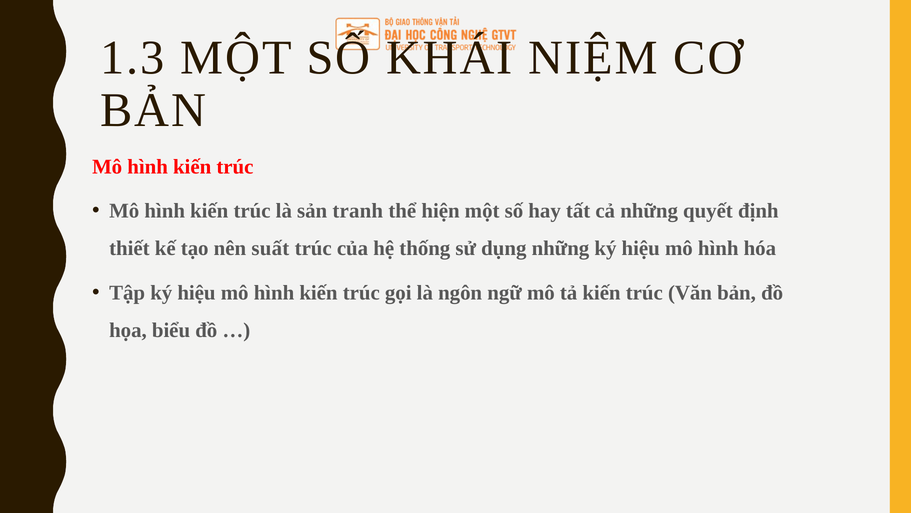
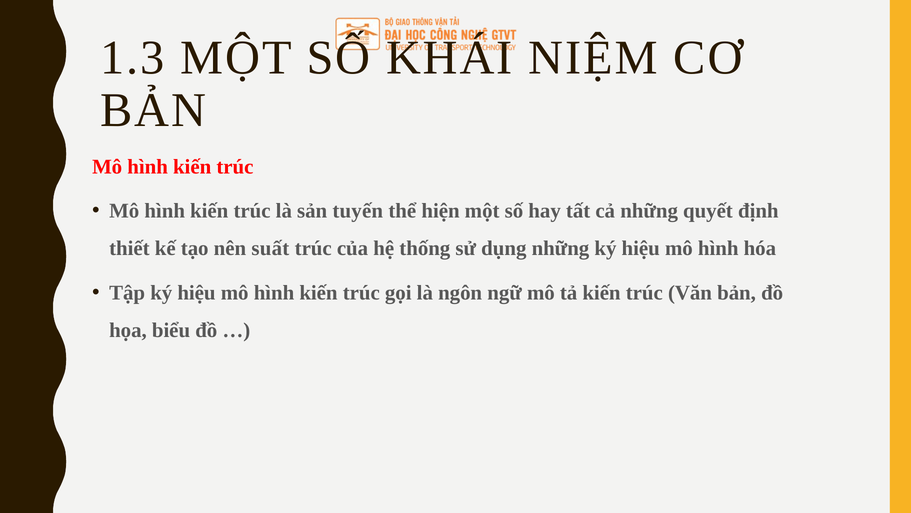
tranh: tranh -> tuyến (358, 211)
